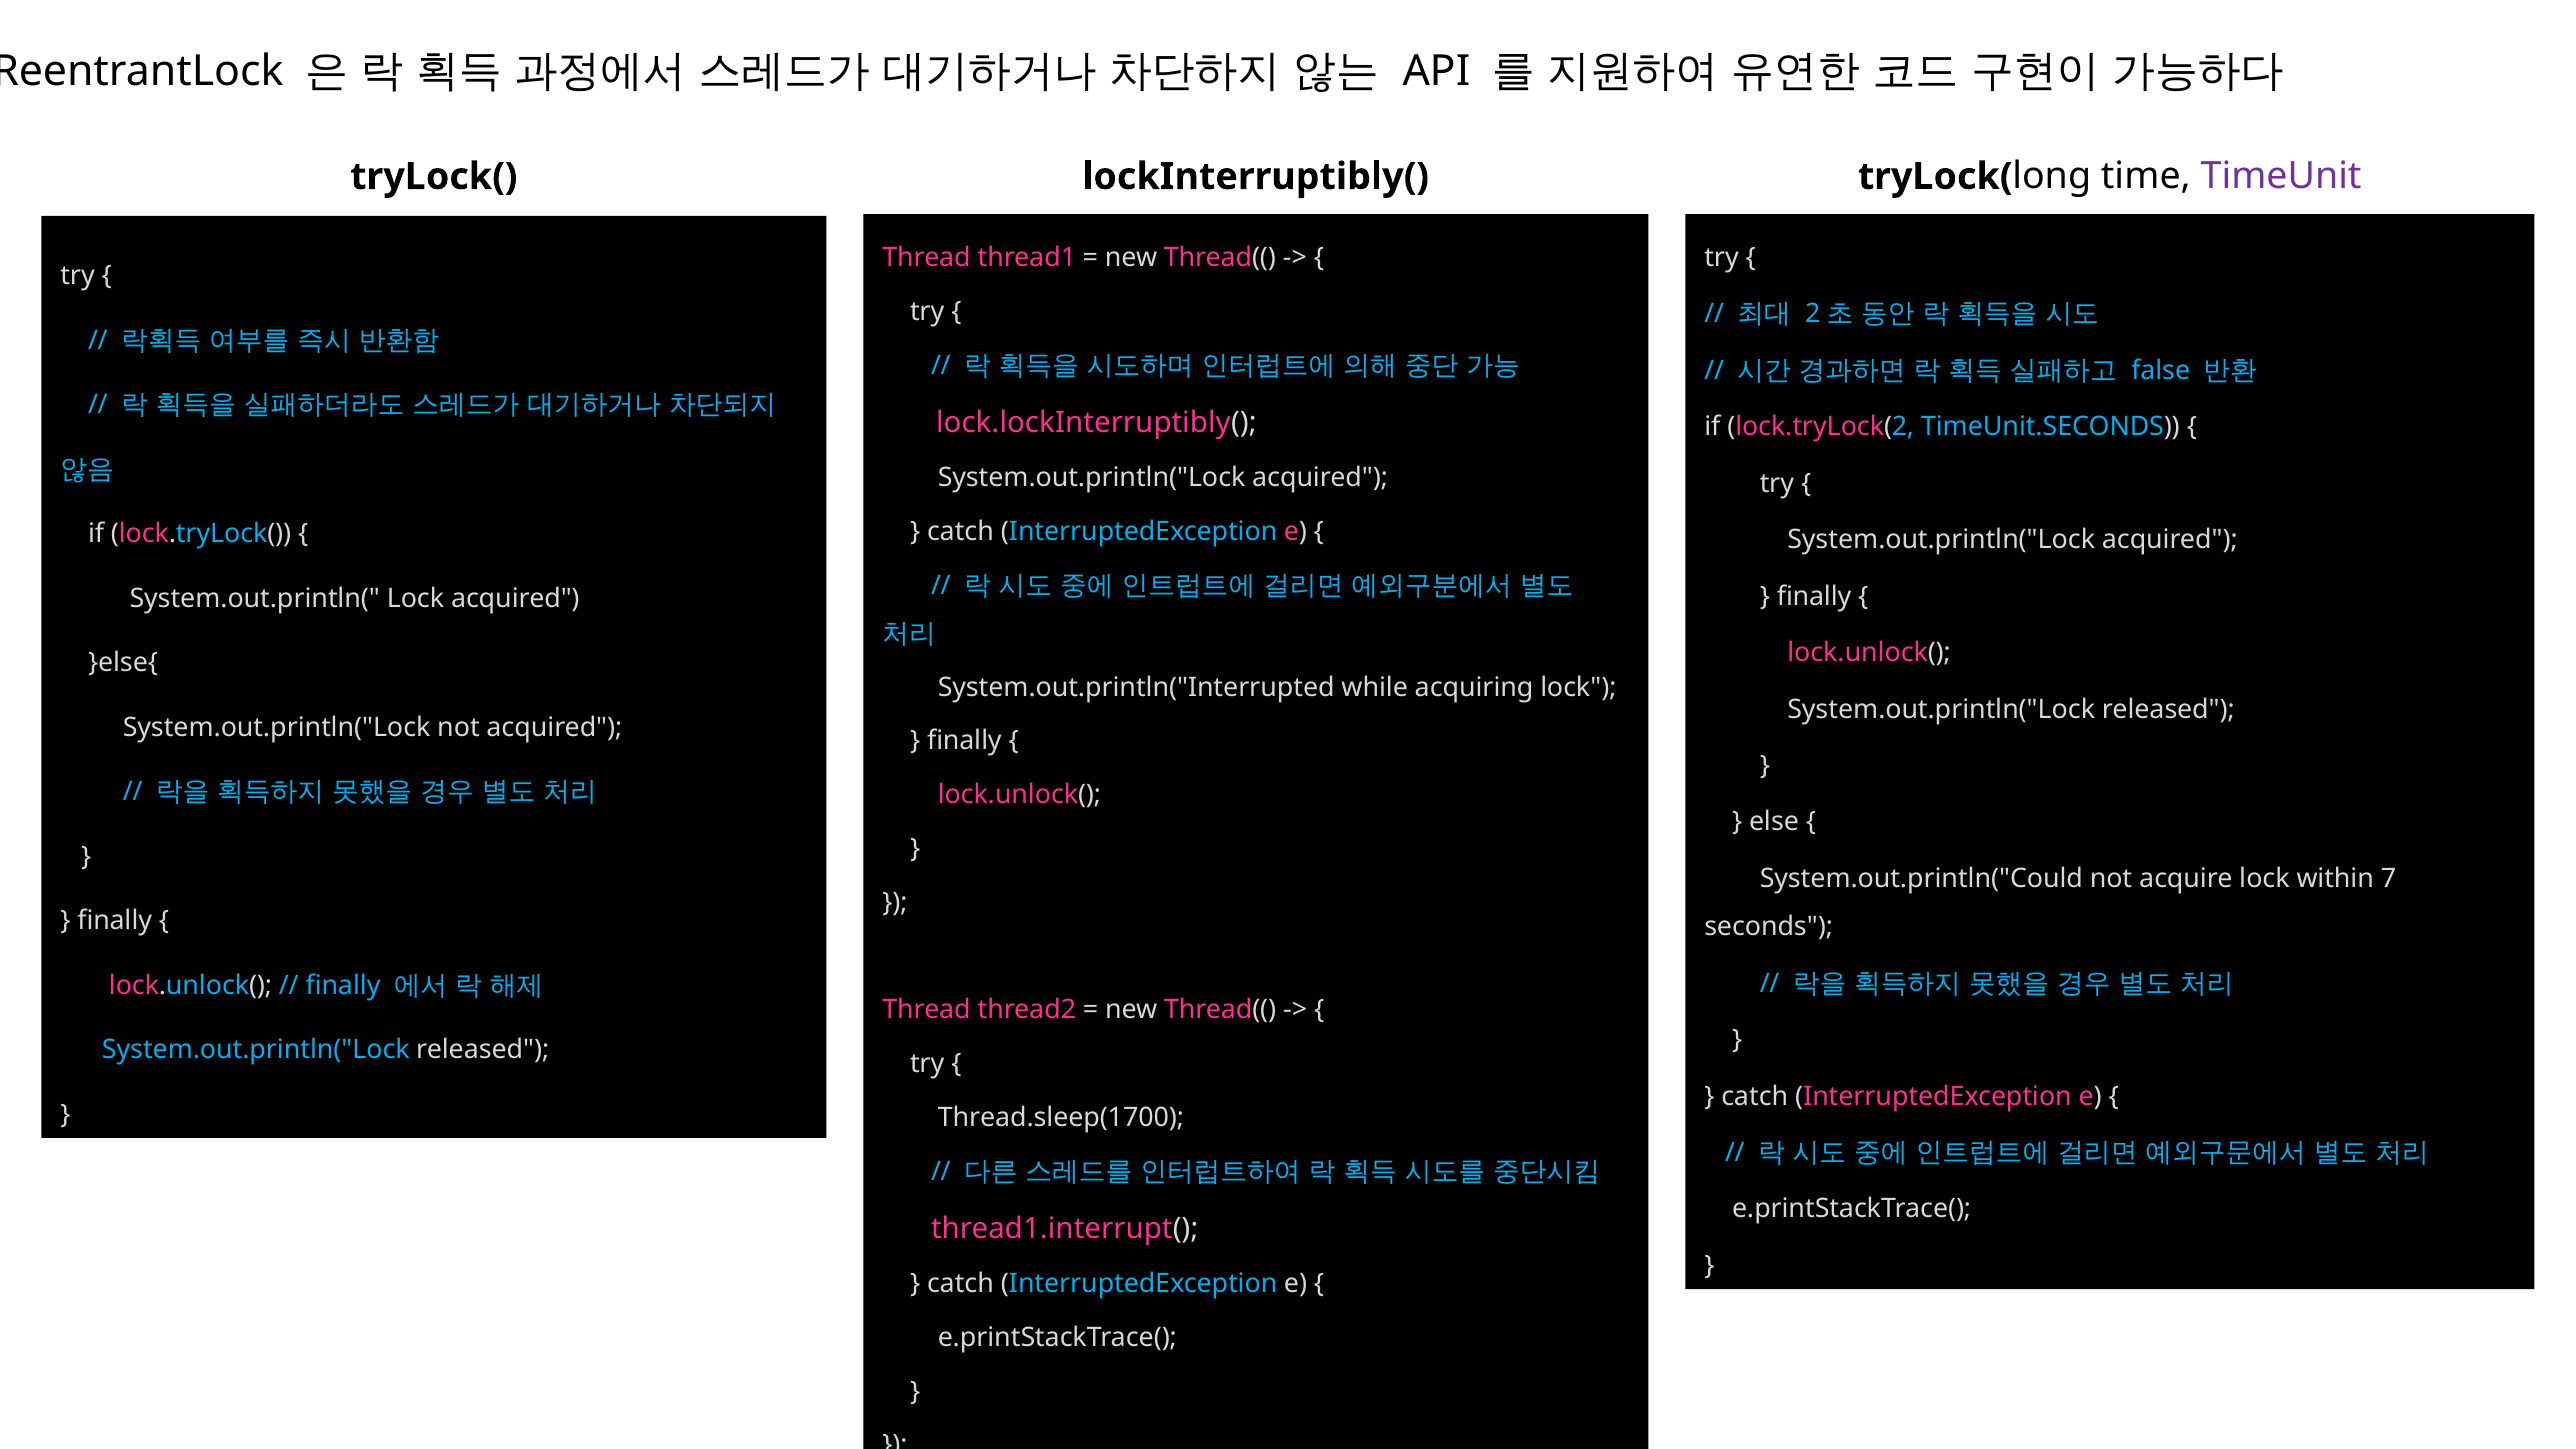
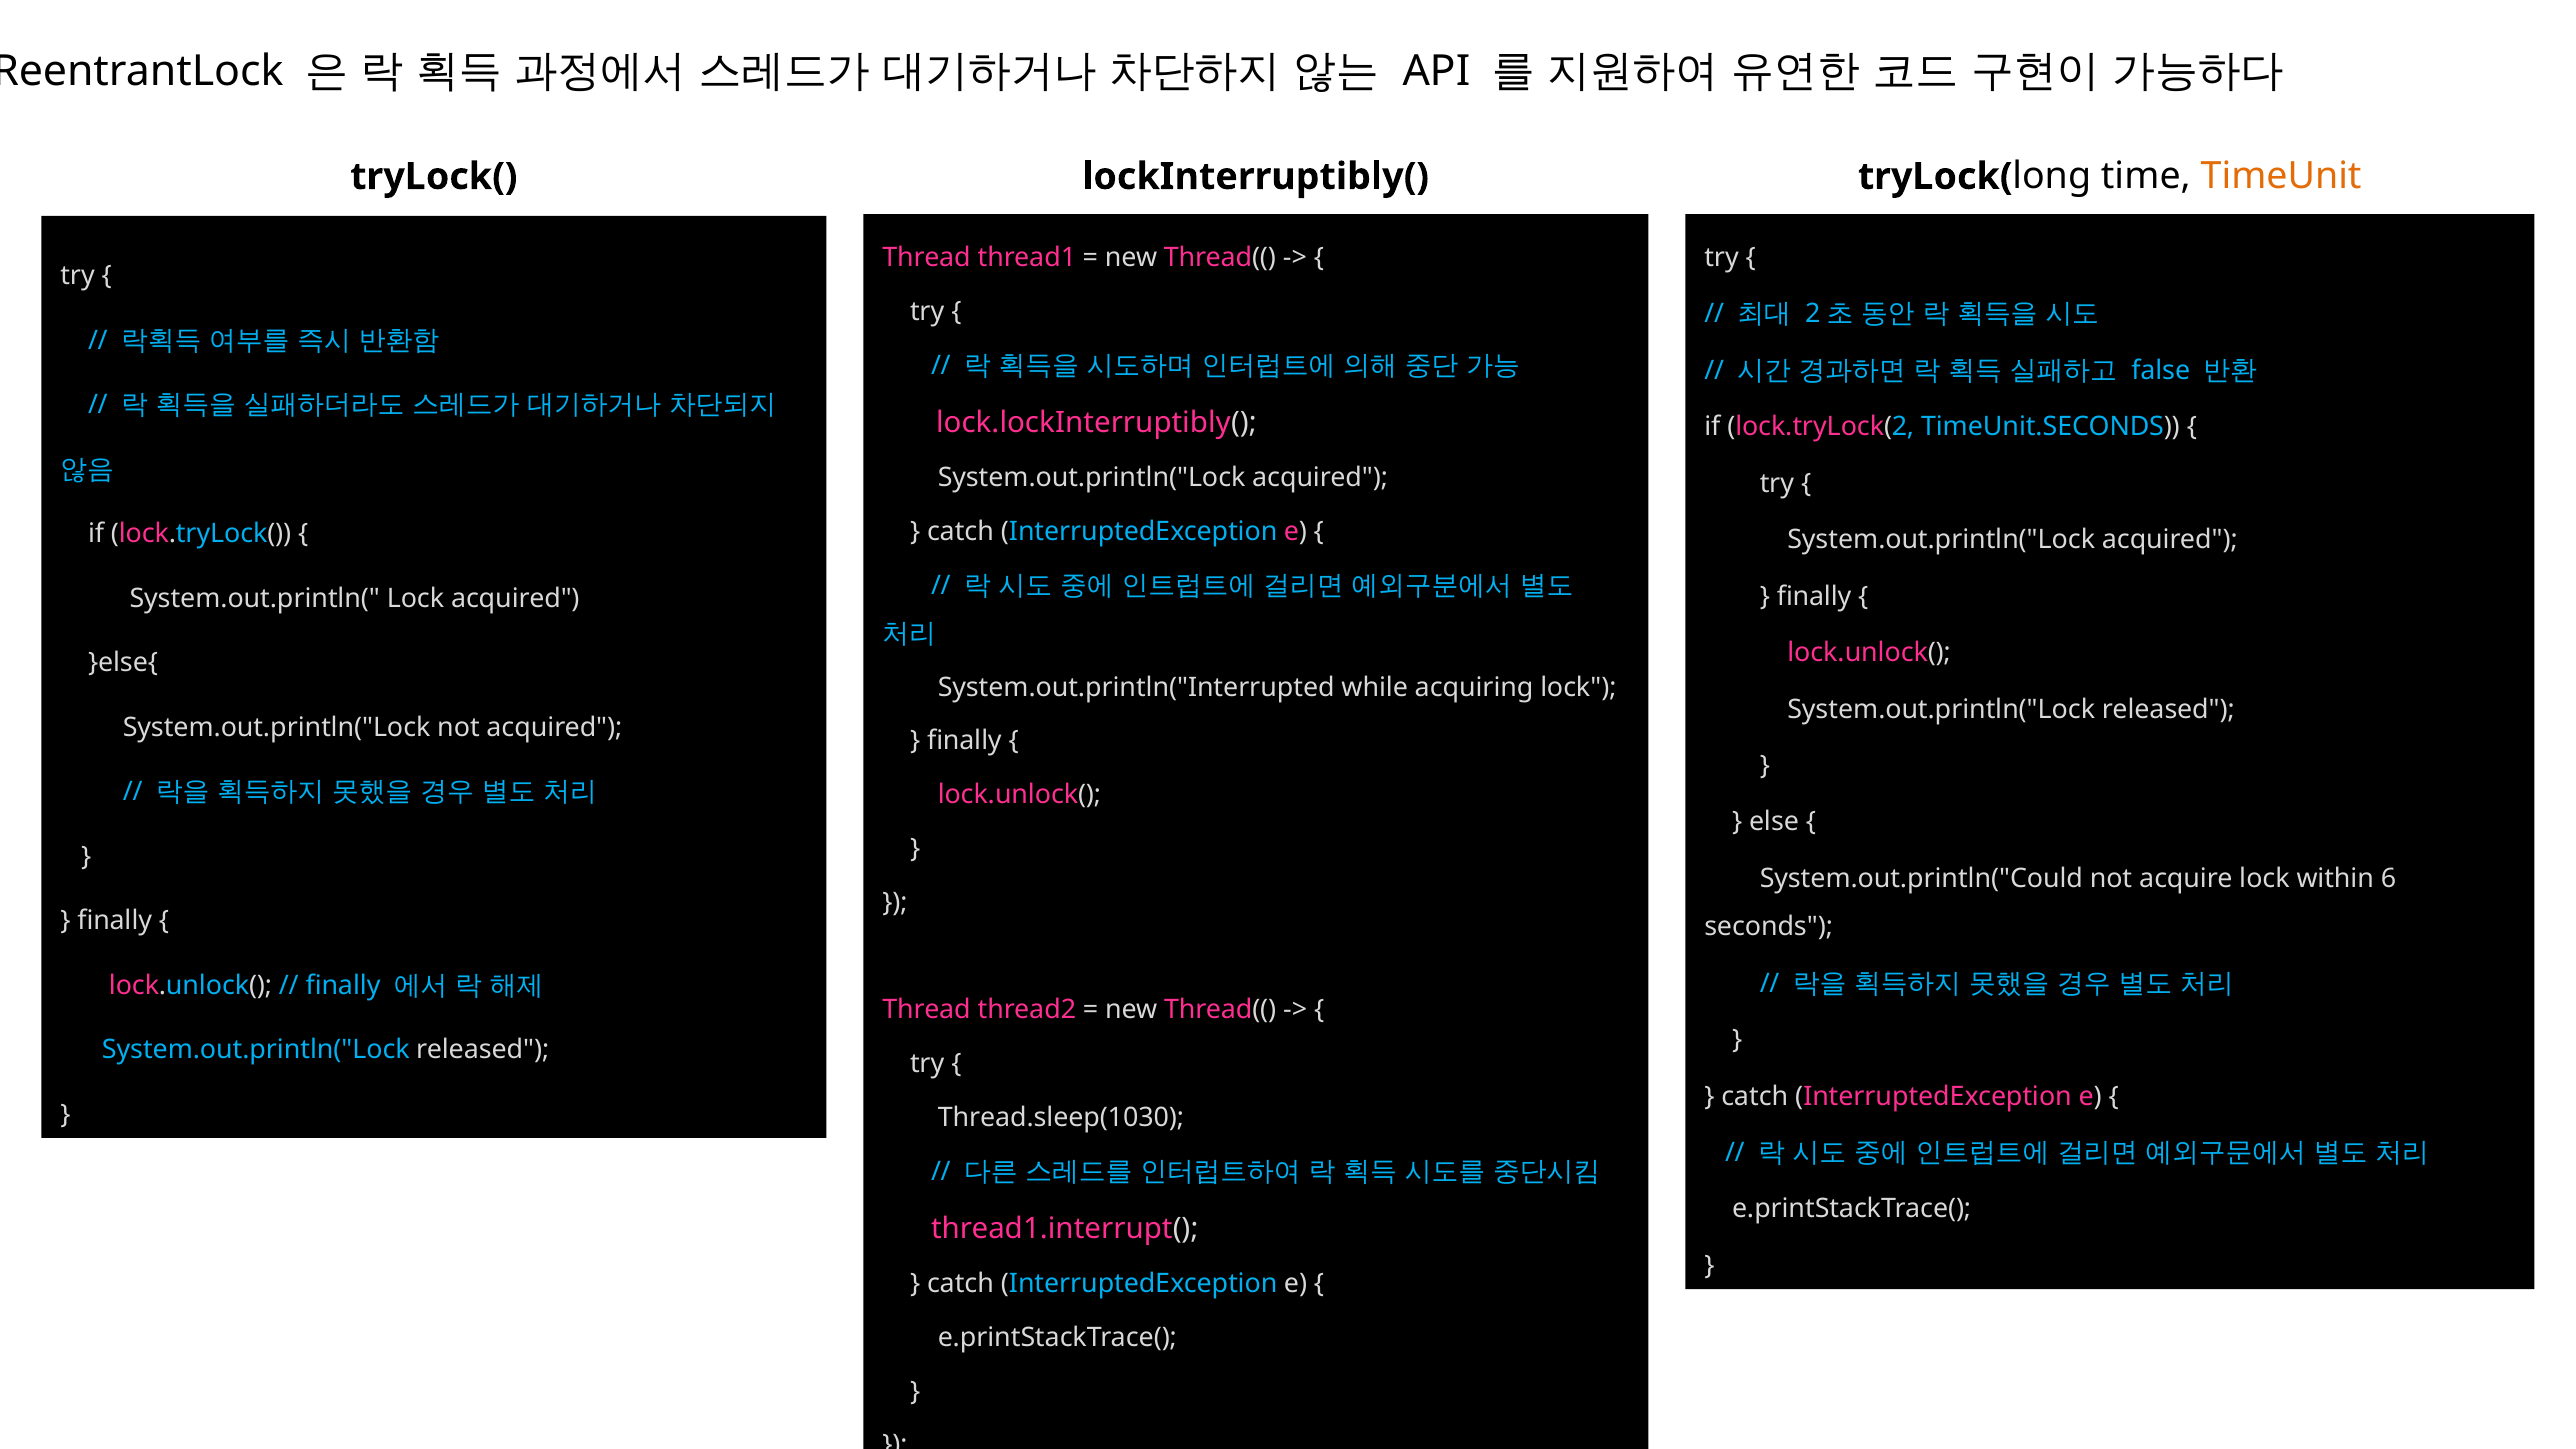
TimeUnit colour: purple -> orange (2281, 177)
7: 7 -> 6 (2389, 878)
Thread.sleep(1700: Thread.sleep(1700 -> Thread.sleep(1030 (1061, 1118)
